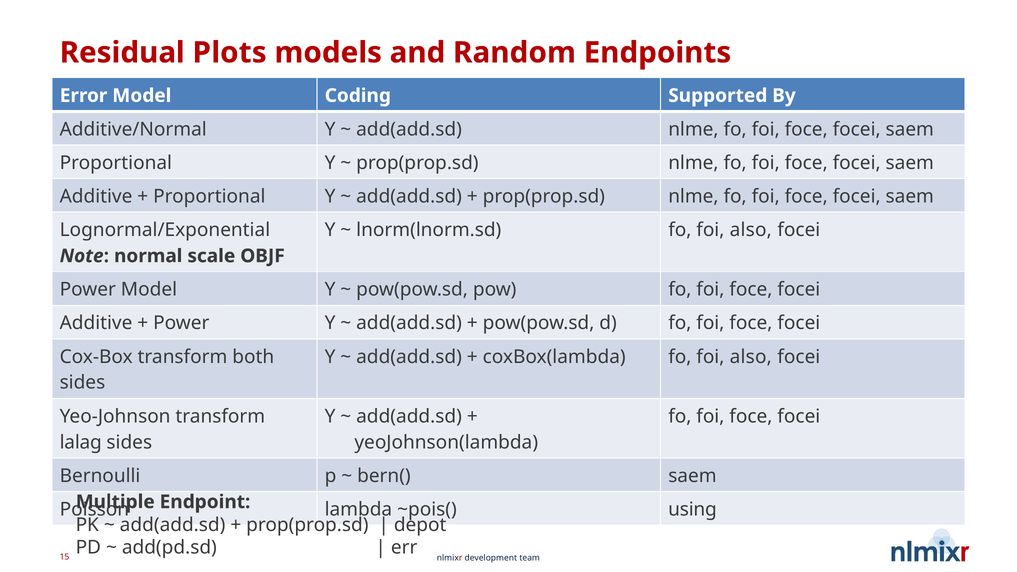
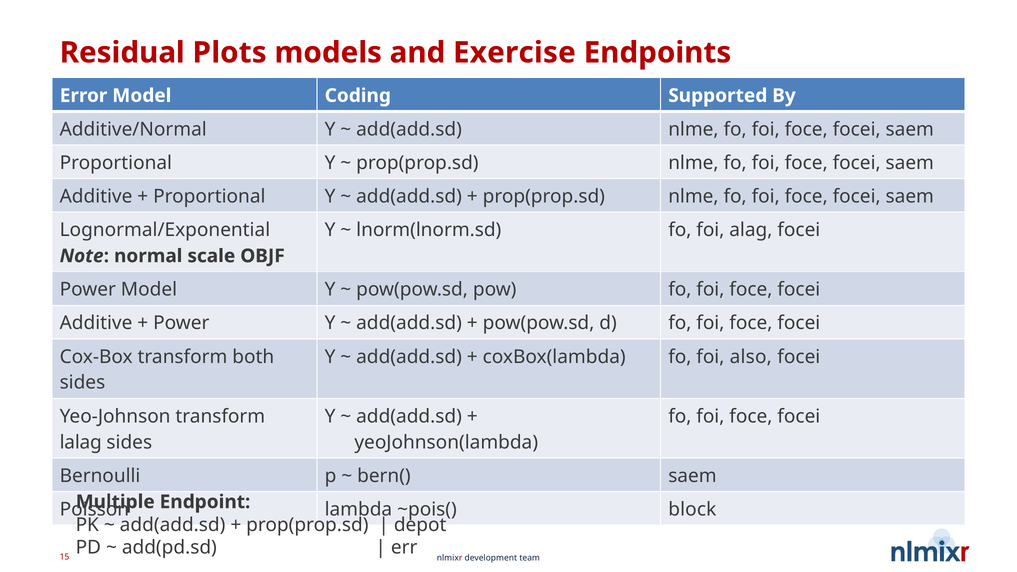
Random: Random -> Exercise (514, 53)
lnorm(lnorm.sd fo foi also: also -> alag (751, 230)
using: using -> block (692, 509)
